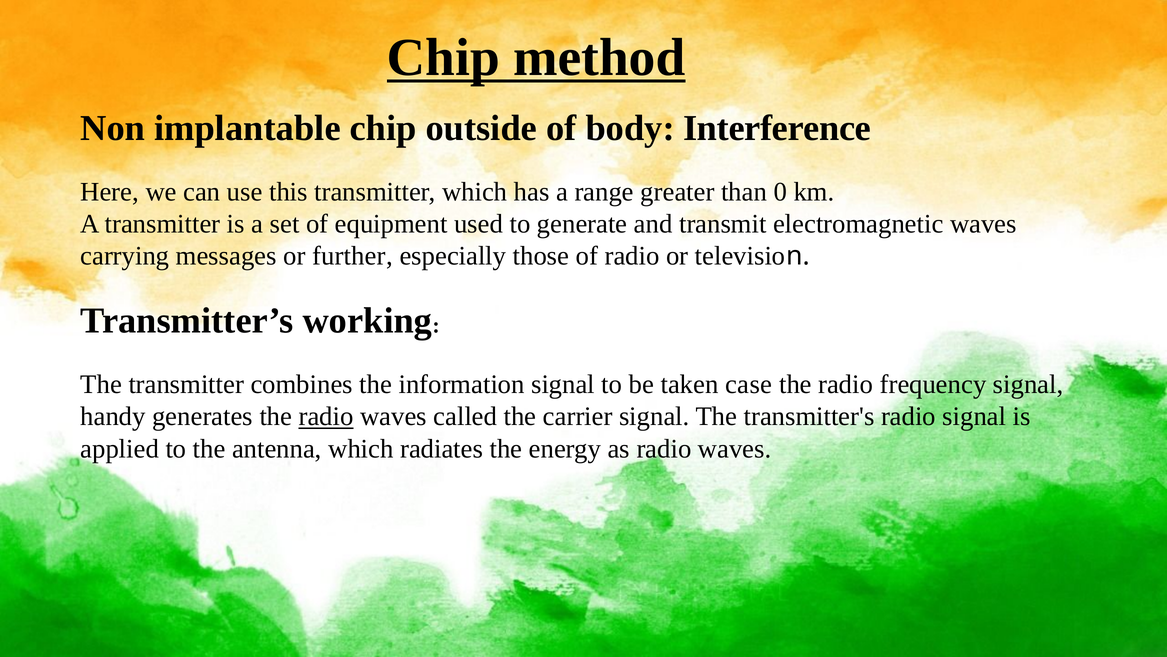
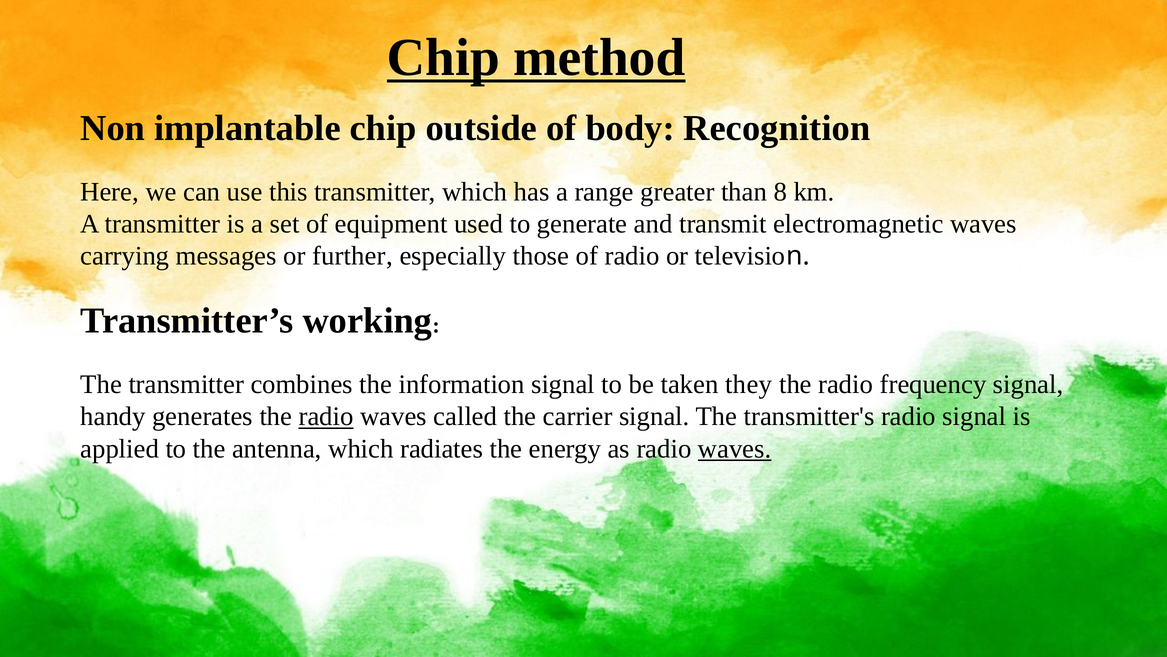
Interference: Interference -> Recognition (777, 128)
0: 0 -> 8 (780, 192)
case: case -> they (749, 384)
waves underline: none -> present (735, 448)
